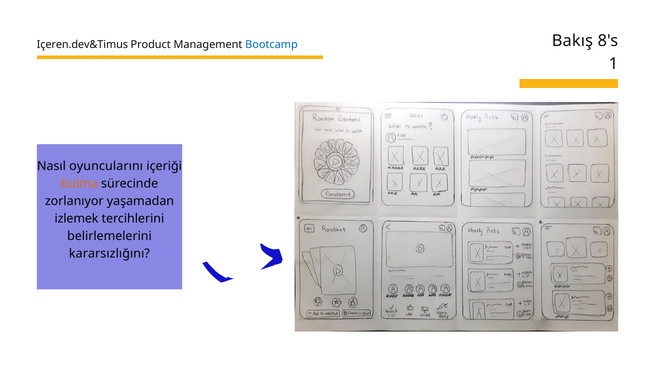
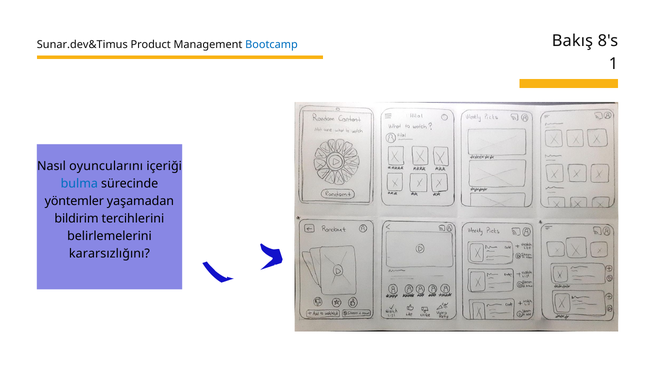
Içeren.dev&Timus: Içeren.dev&Timus -> Sunar.dev&Timus (82, 45)
bulma colour: orange -> blue (79, 184)
zorlanıyor: zorlanıyor -> yöntemler (74, 201)
izlemek: izlemek -> bildirim (77, 219)
